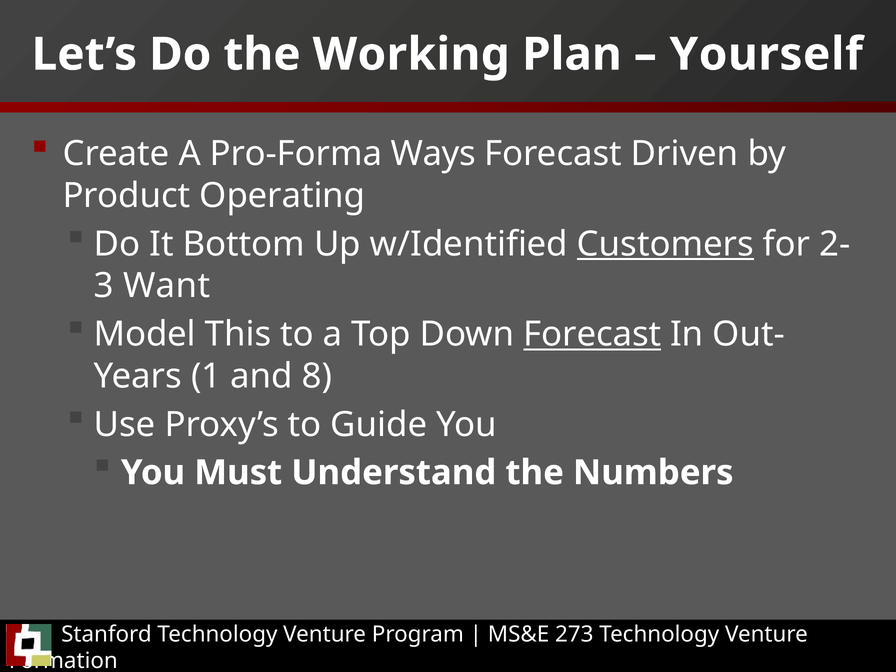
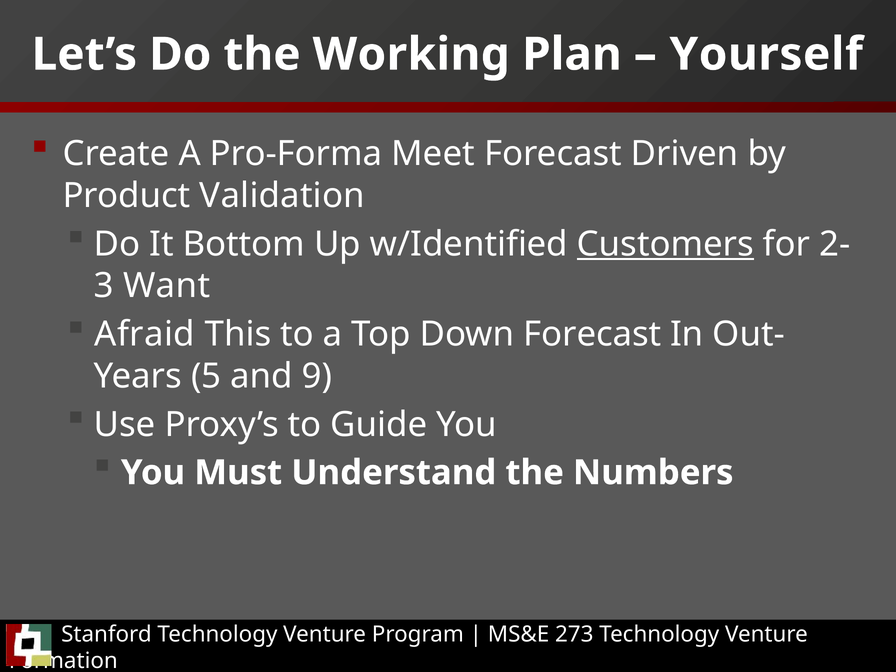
Ways: Ways -> Meet (433, 154)
Operating: Operating -> Validation (282, 196)
Model: Model -> Afraid (145, 334)
Forecast underline: present -> none (592, 334)
1: 1 -> 5 (206, 376)
8: 8 -> 9 (317, 376)
